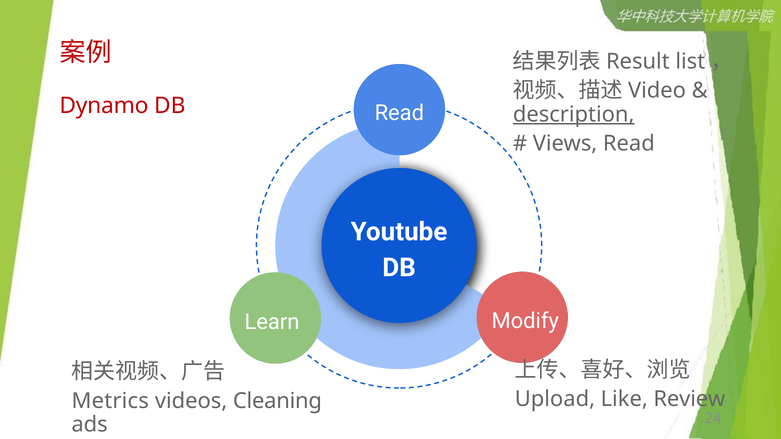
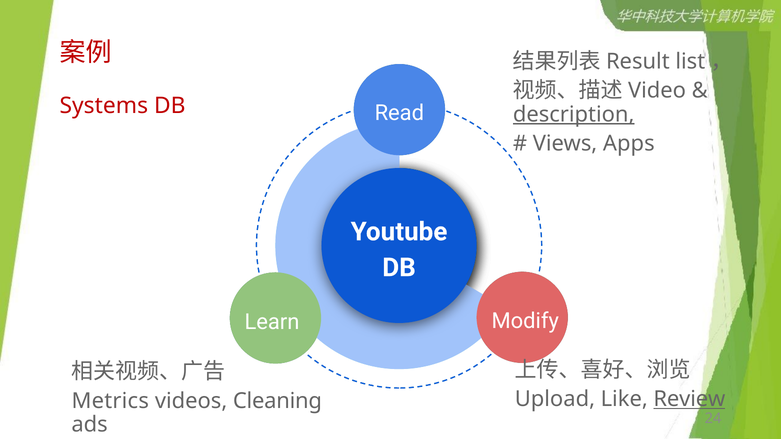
Dynamo: Dynamo -> Systems (104, 106)
Views Read: Read -> Apps (629, 144)
Review underline: none -> present (689, 399)
